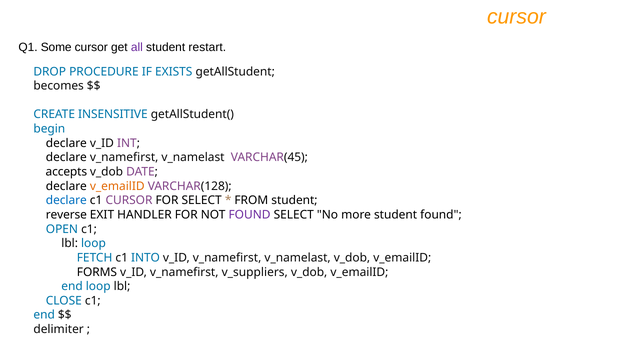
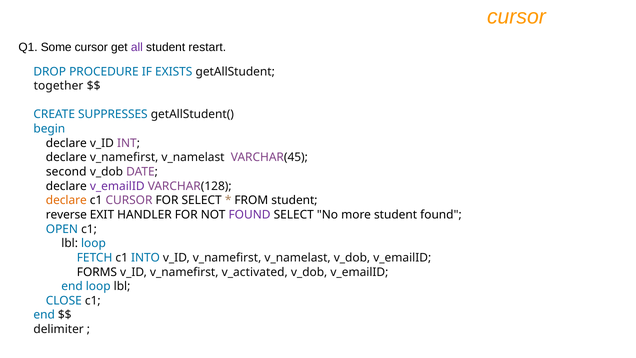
becomes: becomes -> together (59, 86)
INSENSITIVE: INSENSITIVE -> SUPPRESSES (113, 114)
accepts: accepts -> second (66, 172)
v_emailID colour: orange -> purple (117, 186)
declare colour: blue -> orange (66, 200)
v_suppliers: v_suppliers -> v_activated (255, 272)
